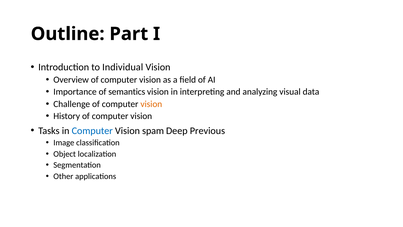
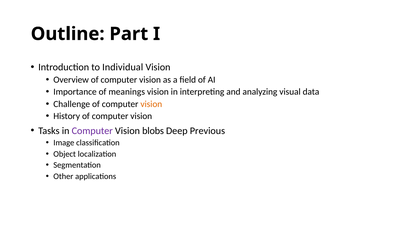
semantics: semantics -> meanings (127, 92)
Computer colour: blue -> purple (92, 131)
spam: spam -> blobs (153, 131)
